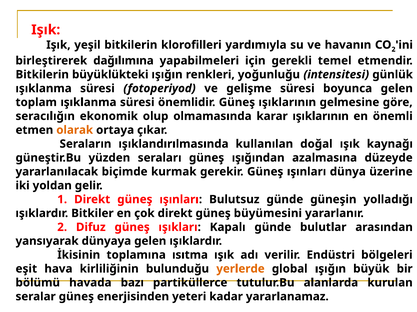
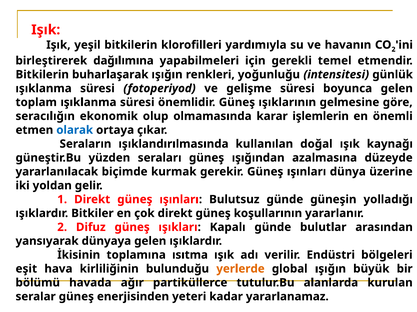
büyüklükteki: büyüklükteki -> buharlaşarak (110, 75)
karar ışıklarının: ışıklarının -> işlemlerin (321, 116)
olarak colour: orange -> blue (75, 130)
büyümesini: büyümesini -> koşullarının (268, 214)
bazı: bazı -> ağır (132, 283)
